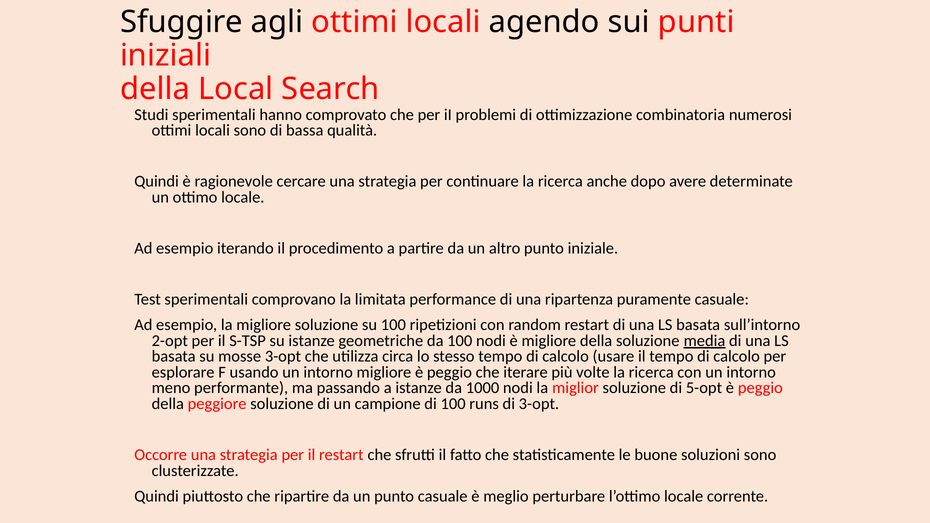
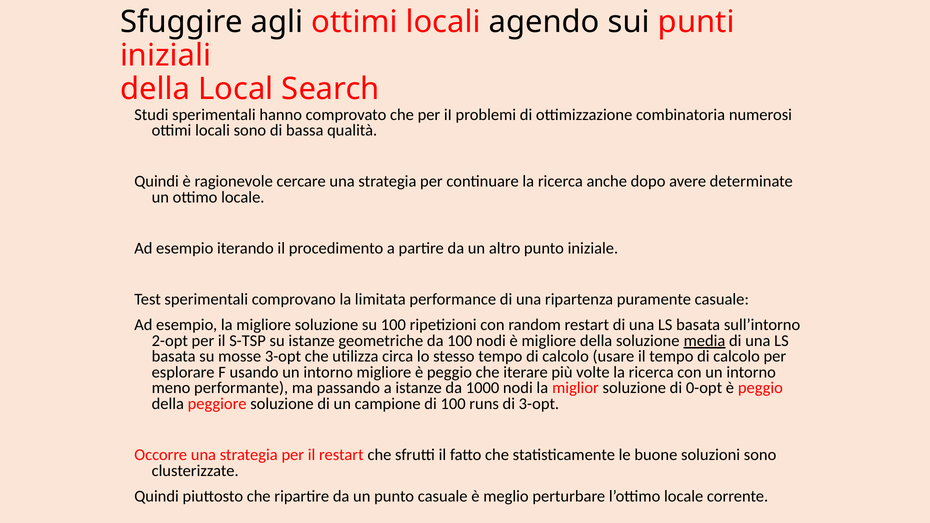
5-opt: 5-opt -> 0-opt (704, 388)
